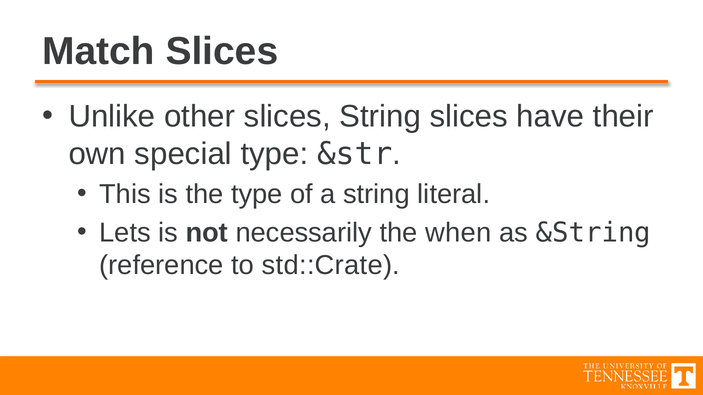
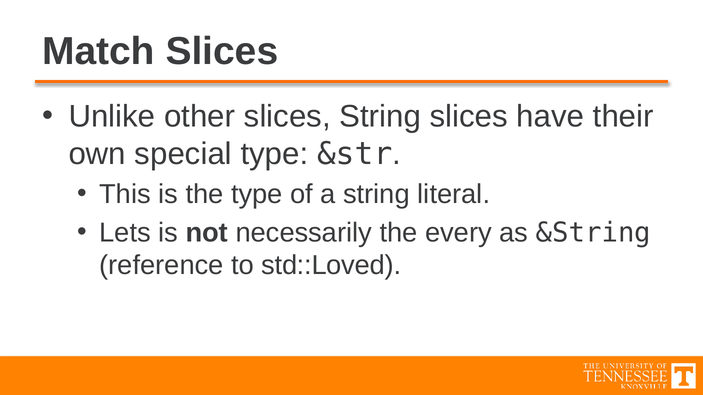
when: when -> every (458, 233)
std::Crate: std::Crate -> std::Loved (331, 266)
